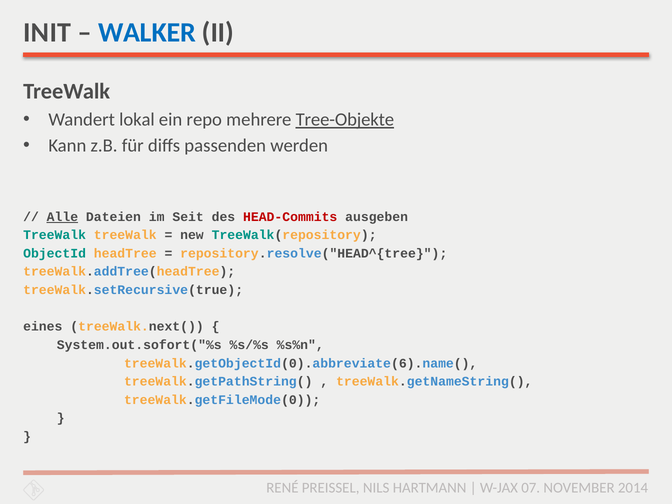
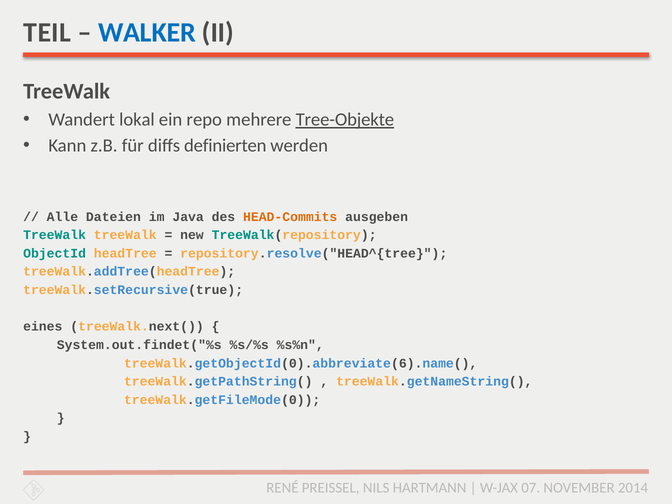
INIT: INIT -> TEIL (47, 32)
passenden: passenden -> definierten (225, 146)
Alle underline: present -> none (62, 217)
Seit: Seit -> Java (188, 217)
HEAD-Commits colour: red -> orange (290, 217)
System.out.sofort("%s: System.out.sofort("%s -> System.out.findet("%s (139, 345)
